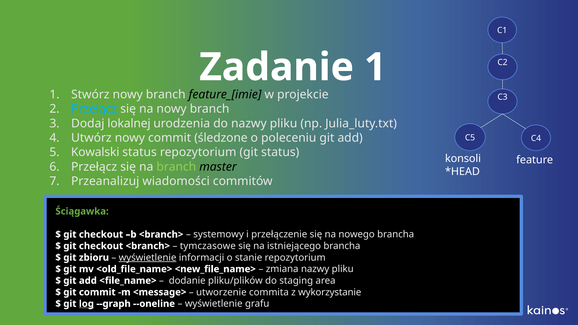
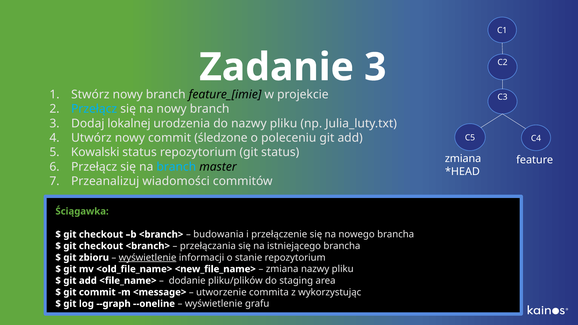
1: 1 -> 3 (375, 67)
konsoli: konsoli -> zmiana (463, 159)
branch colour: light green -> light blue (176, 167)
systemowy: systemowy -> budowania (219, 235)
tymczasowe: tymczasowe -> przełączania (208, 246)
wykorzystanie: wykorzystanie -> wykorzystując (330, 292)
log underline: present -> none (86, 304)
